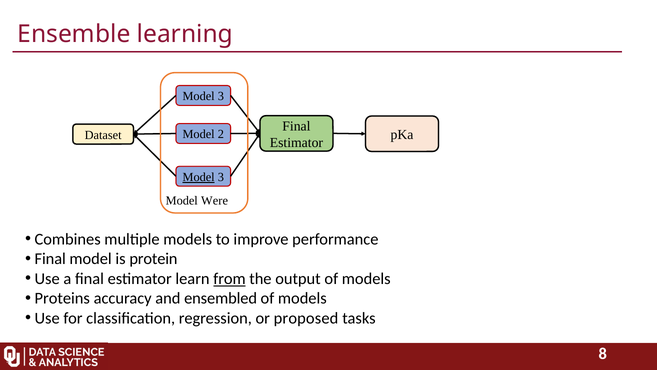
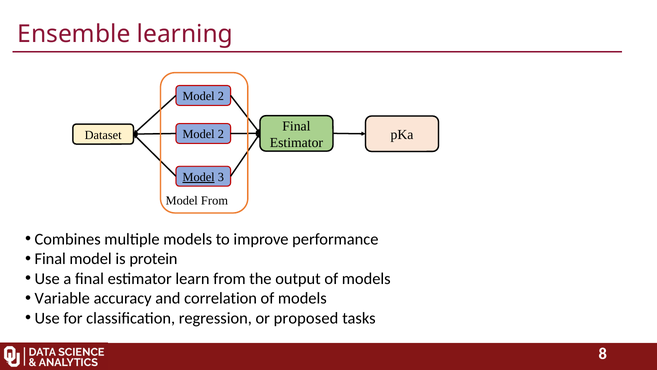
3: 3 -> 2 (221, 96)
Model Were: Were -> From (215, 200)
from underline: present -> none (229, 278)
Proteins: Proteins -> Variable (62, 298)
ensembled: ensembled -> correlation (221, 298)
